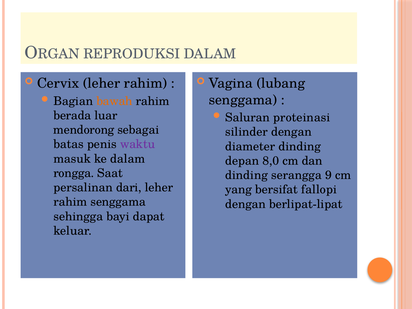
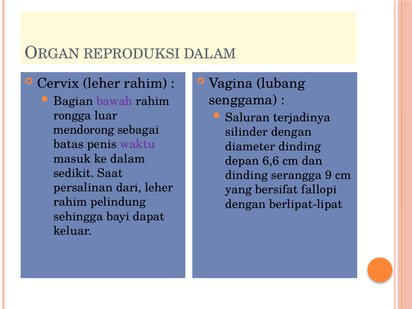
bawah colour: orange -> purple (115, 101)
berada: berada -> rongga (72, 115)
proteinasi: proteinasi -> terjadinya (302, 118)
8,0: 8,0 -> 6,6 (271, 161)
rongga: rongga -> sedikit (74, 173)
rahim senggama: senggama -> pelindung (118, 202)
